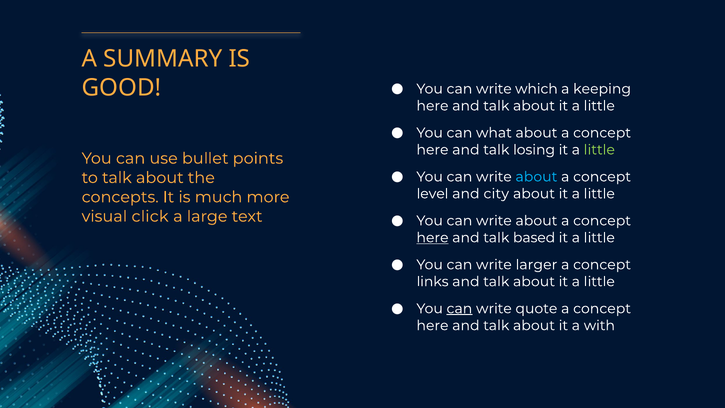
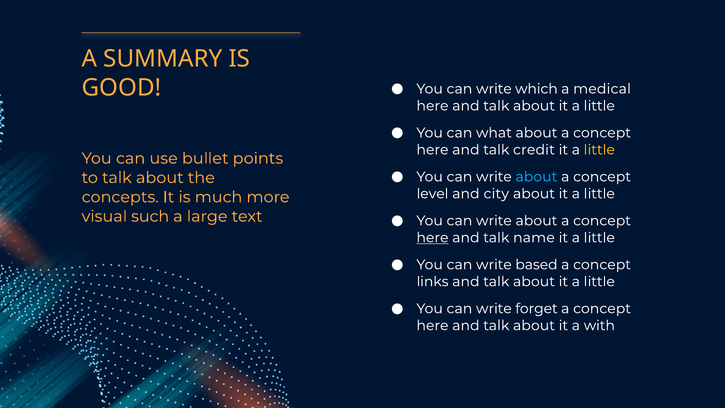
keeping: keeping -> medical (602, 89)
losing: losing -> credit (534, 150)
little colour: light green -> yellow (599, 150)
click: click -> such (150, 216)
based: based -> name (534, 238)
larger: larger -> based (536, 265)
can underline: present -> none (459, 308)
quote: quote -> forget (536, 308)
